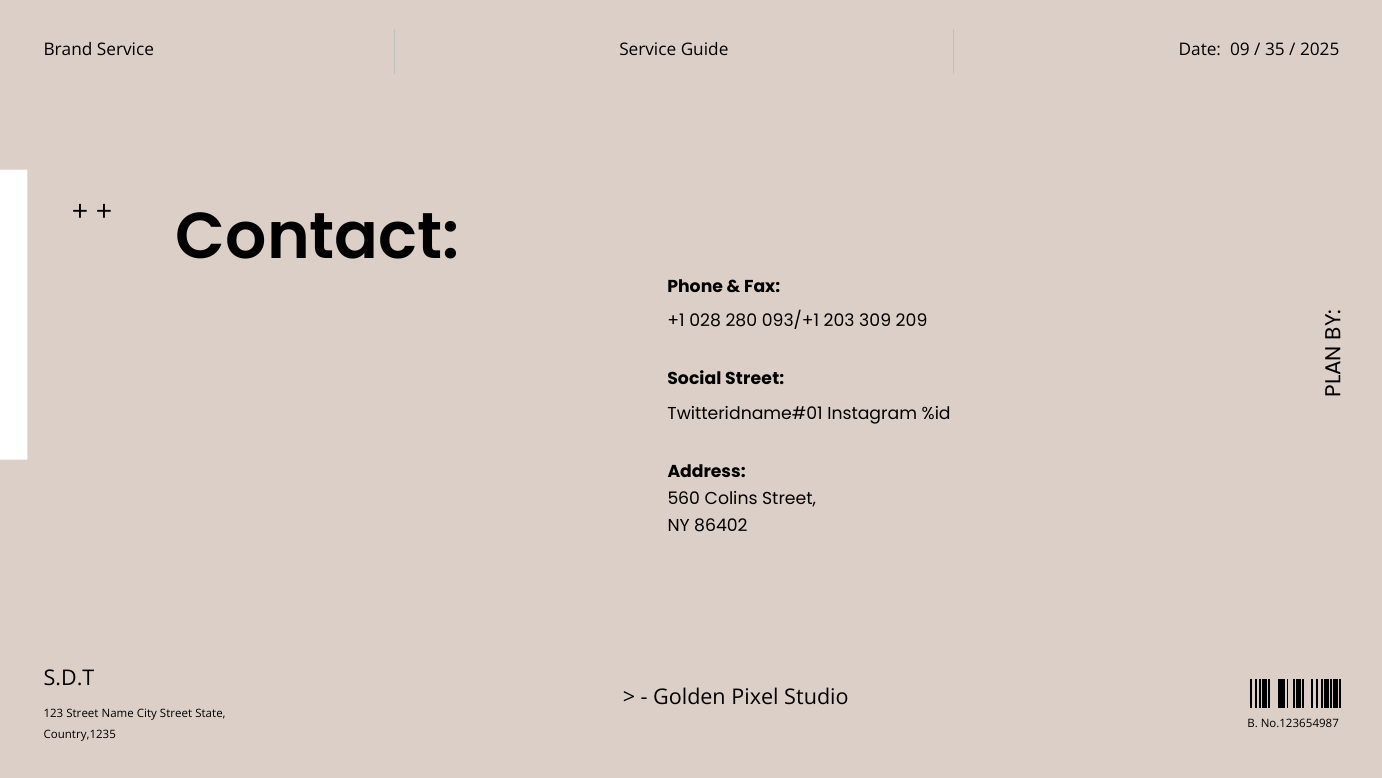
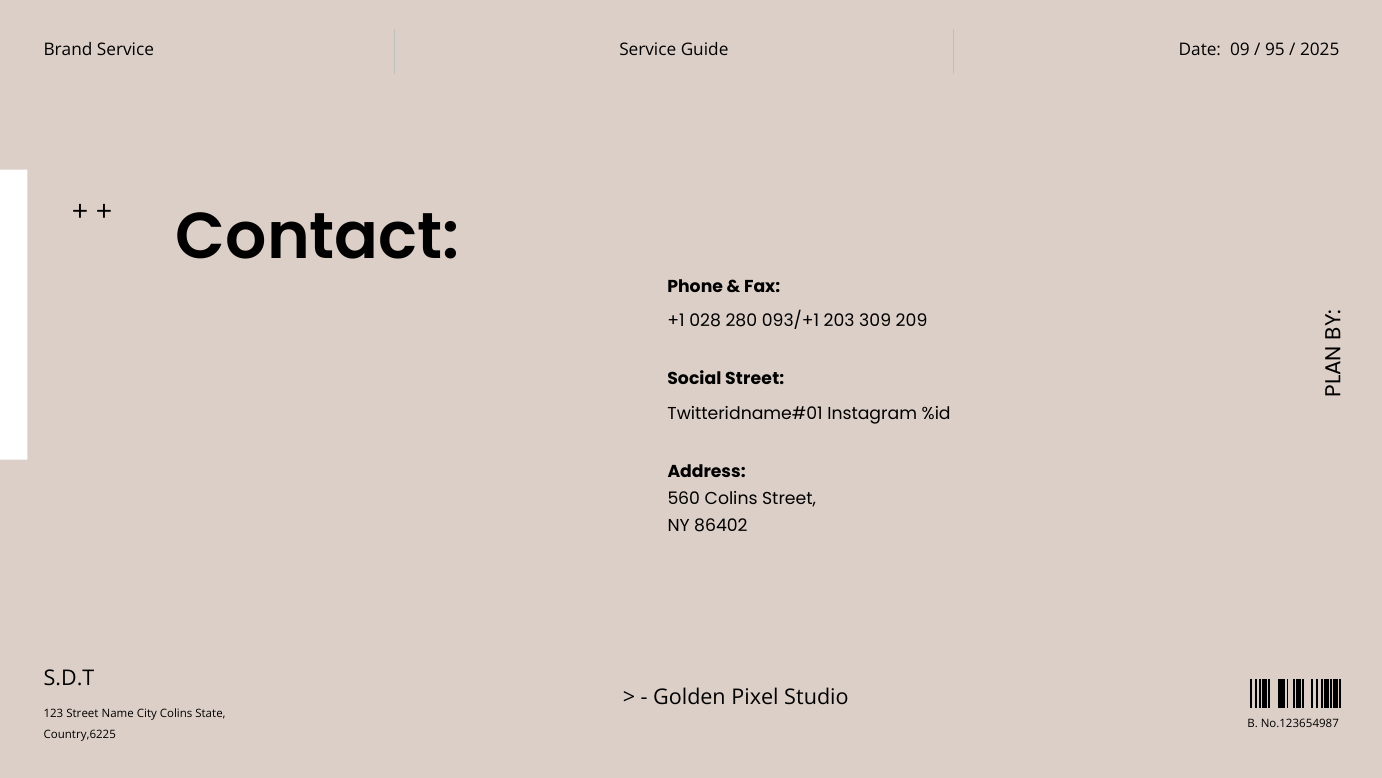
35: 35 -> 95 (1275, 49)
City Street: Street -> Colins (176, 714)
Country,1235: Country,1235 -> Country,6225 (80, 734)
